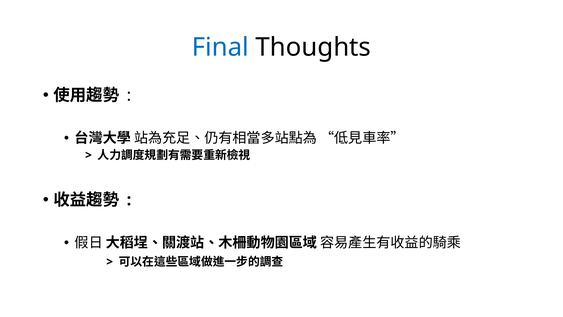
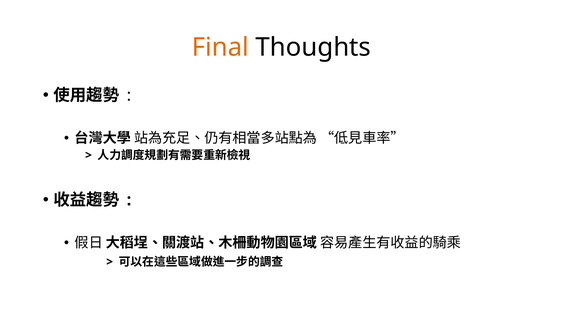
Final colour: blue -> orange (220, 47)
